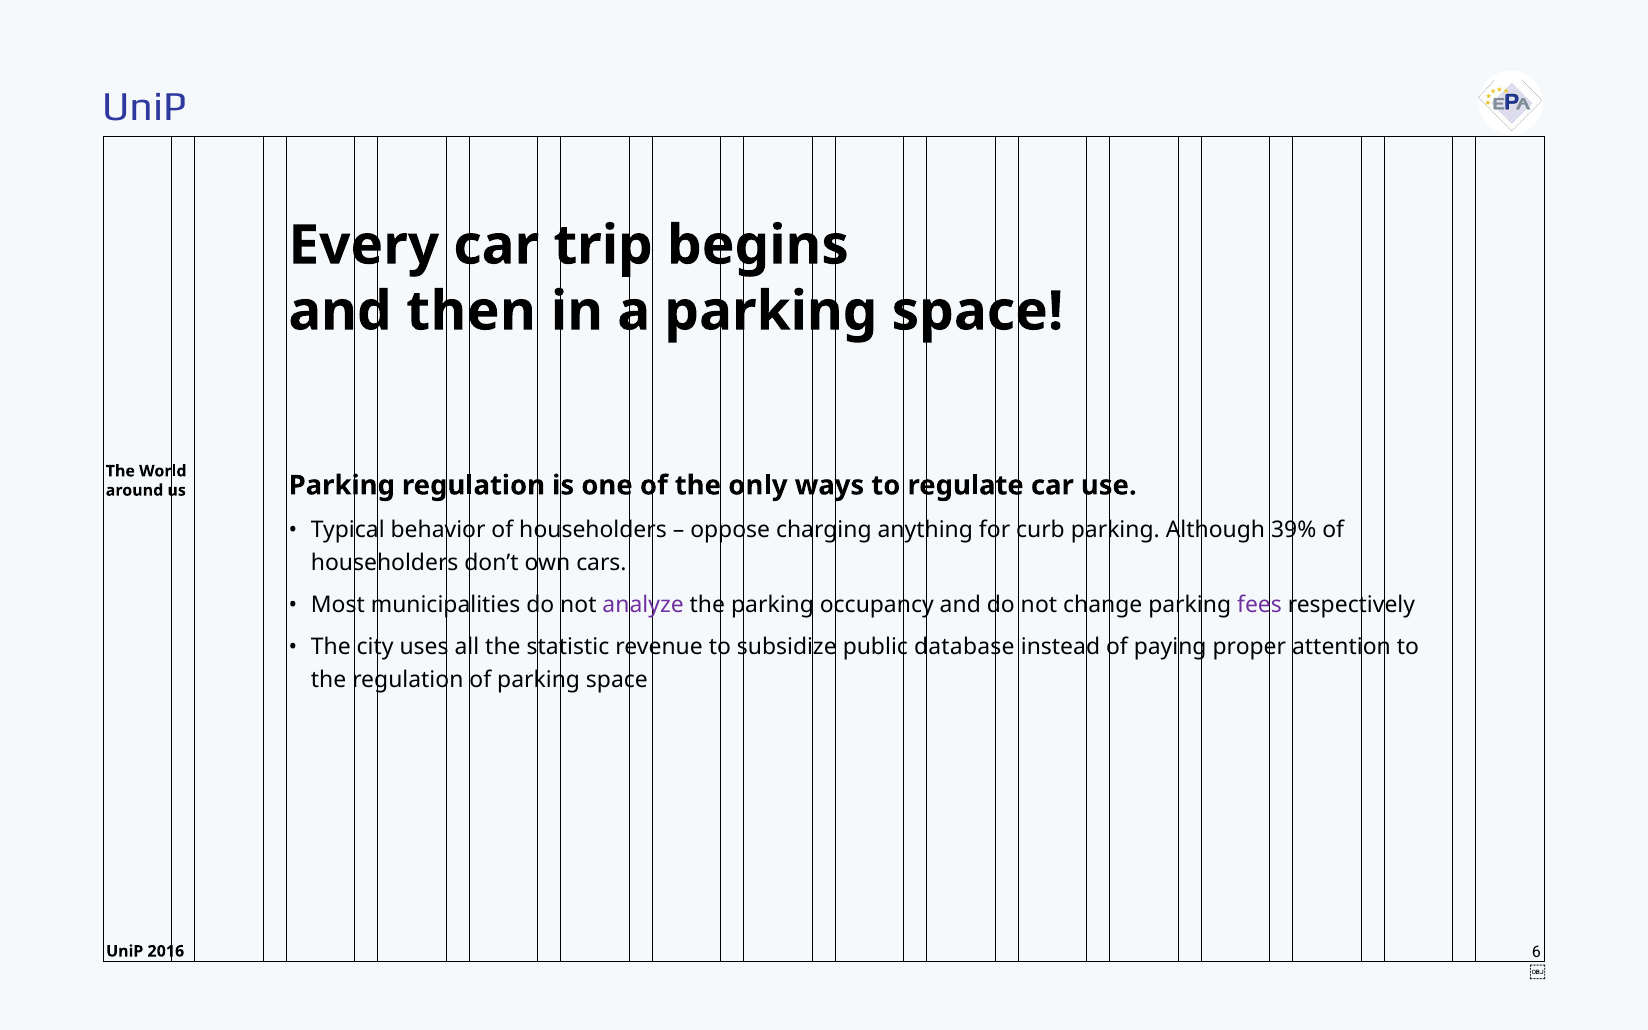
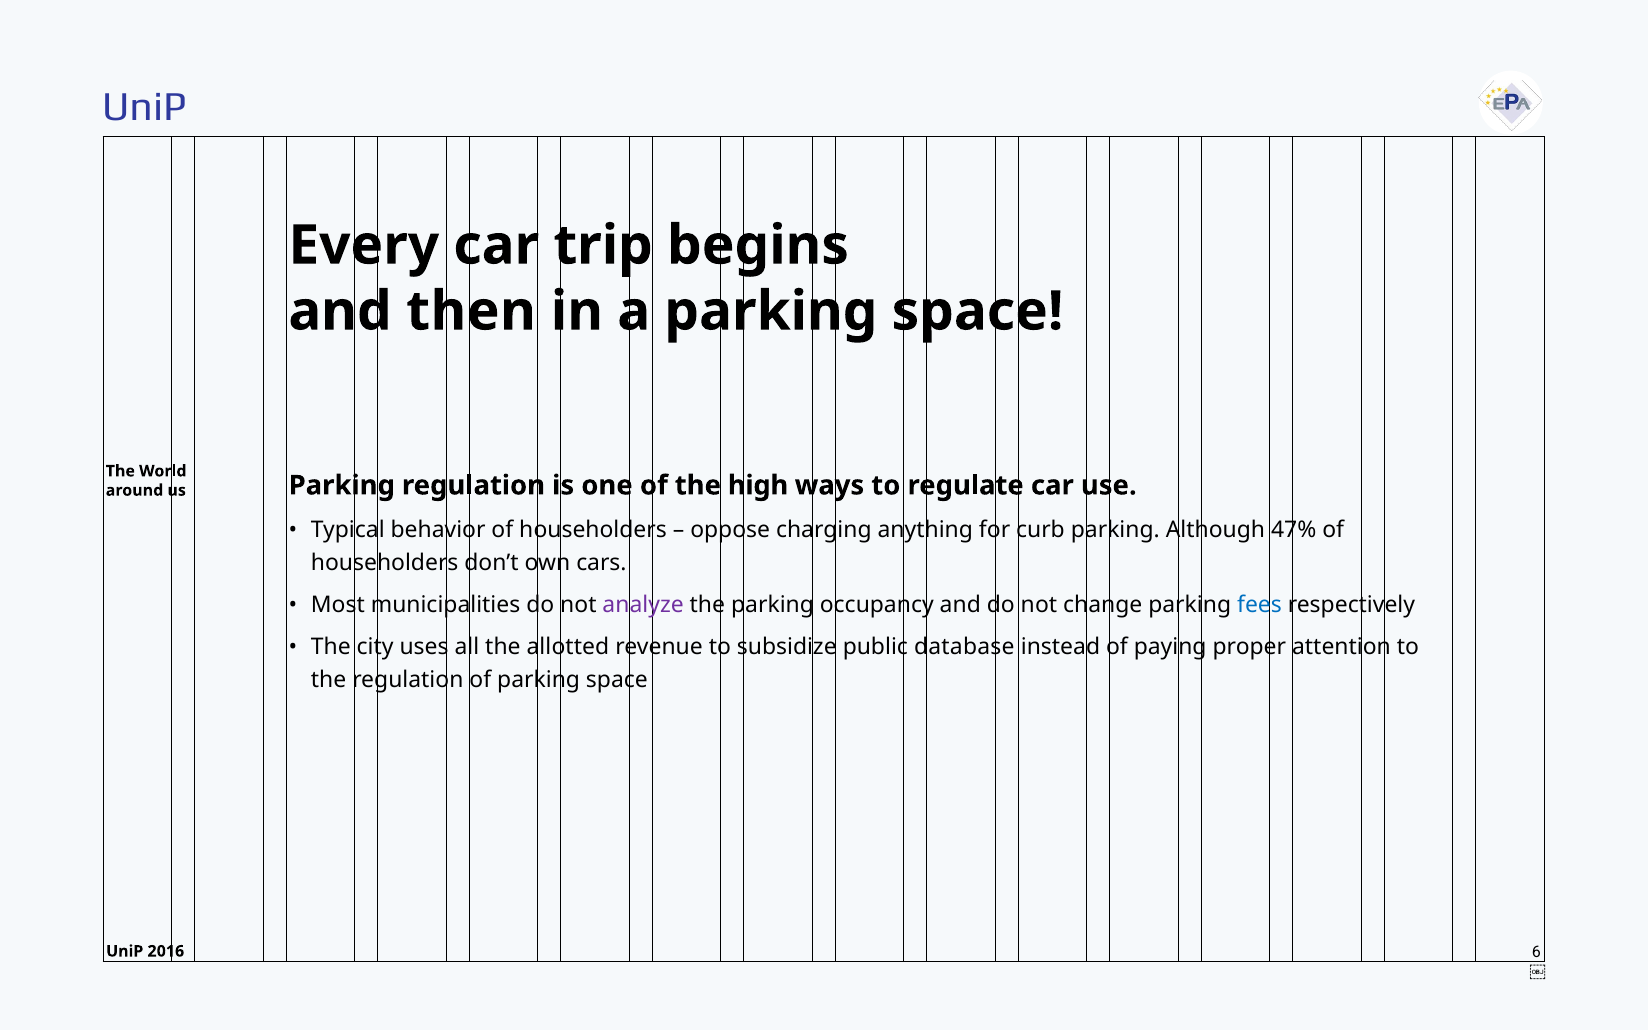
only: only -> high (758, 485)
39%: 39% -> 47% (1294, 530)
fees colour: purple -> blue (1259, 605)
statistic: statistic -> allotted (568, 647)
